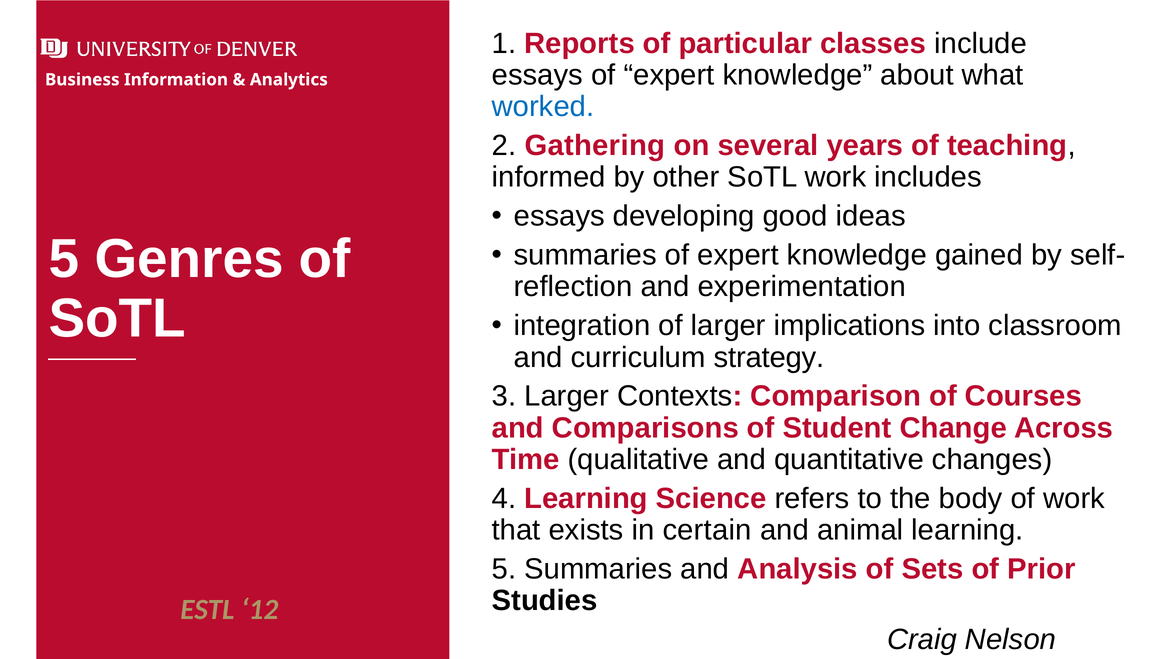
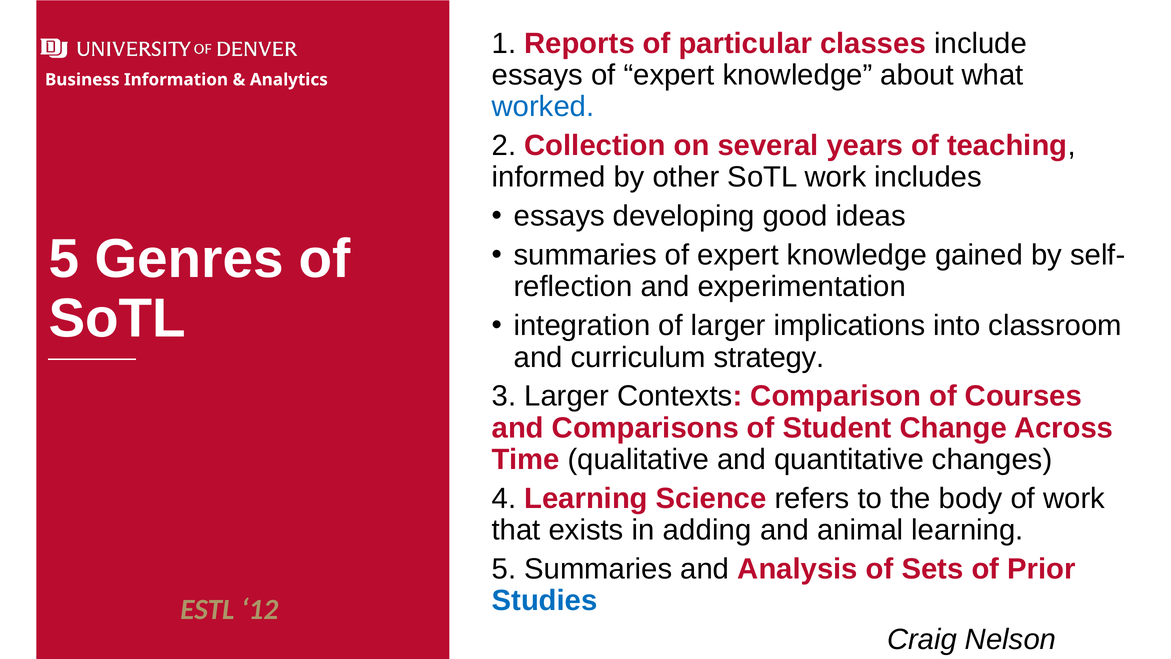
Gathering: Gathering -> Collection (595, 146)
certain: certain -> adding (707, 530)
Studies colour: black -> blue (545, 600)
